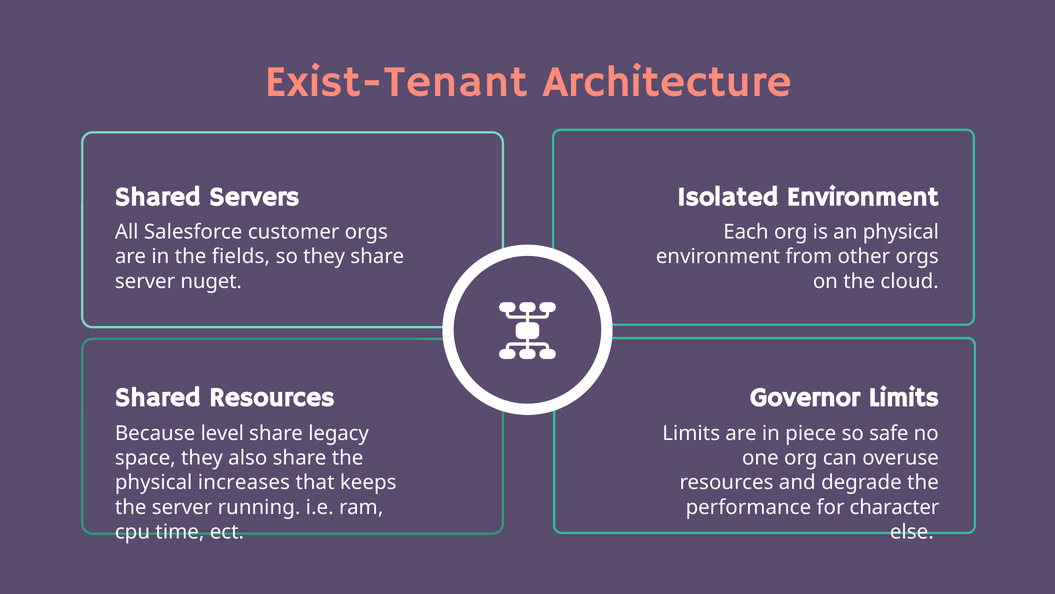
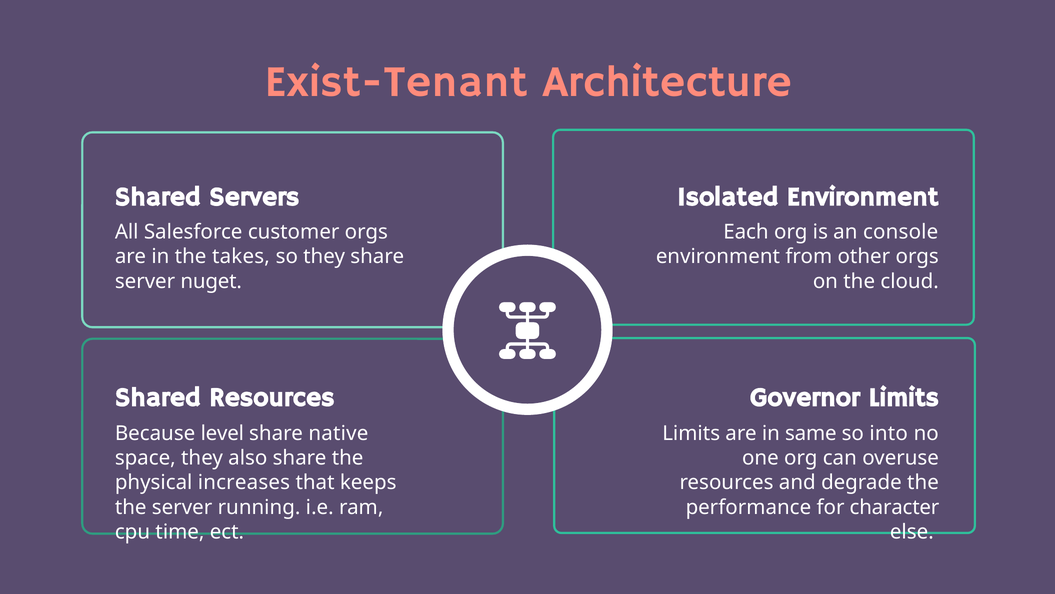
an physical: physical -> console (901, 232)
fields: fields -> takes (241, 256)
legacy: legacy -> native (338, 433)
piece: piece -> same (811, 433)
safe: safe -> into (889, 433)
